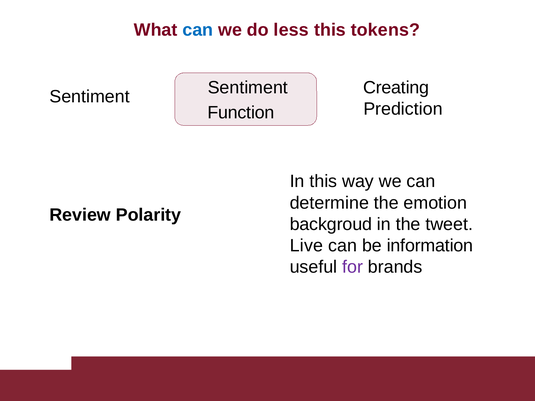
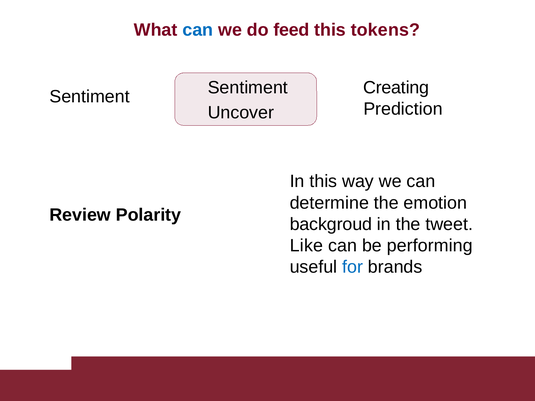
less: less -> feed (291, 30)
Function: Function -> Uncover (241, 113)
Live: Live -> Like (306, 246)
information: information -> performing (430, 246)
for colour: purple -> blue (353, 267)
